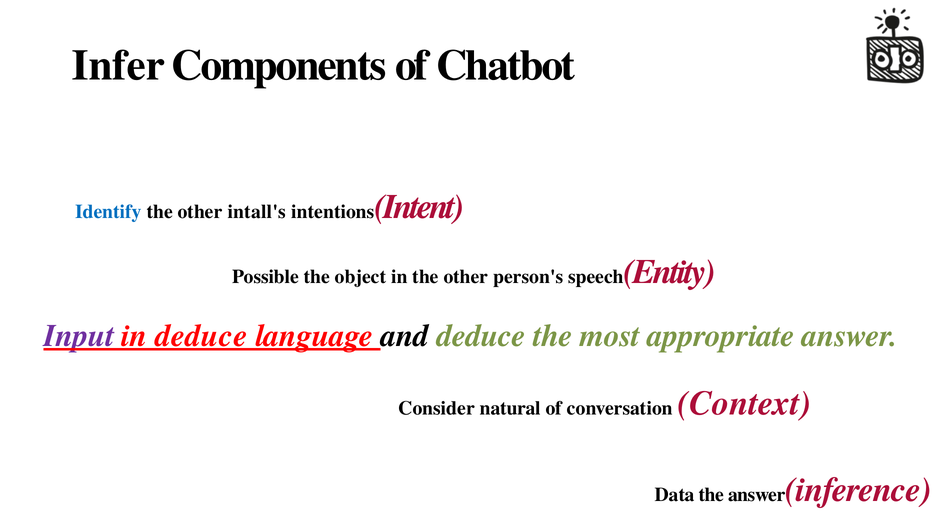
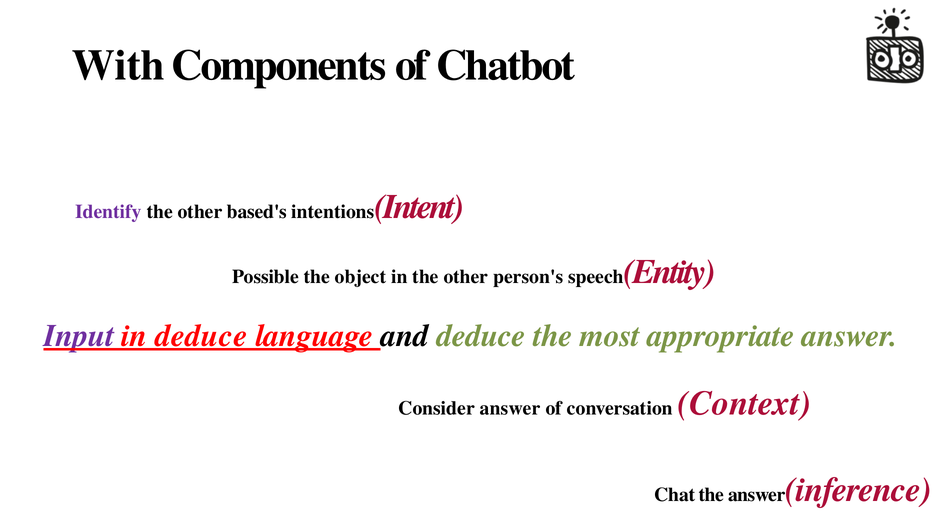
Infer: Infer -> With (118, 66)
Identify colour: blue -> purple (108, 212)
intall's: intall's -> based's (257, 212)
Consider natural: natural -> answer (510, 408)
Data: Data -> Chat (675, 495)
